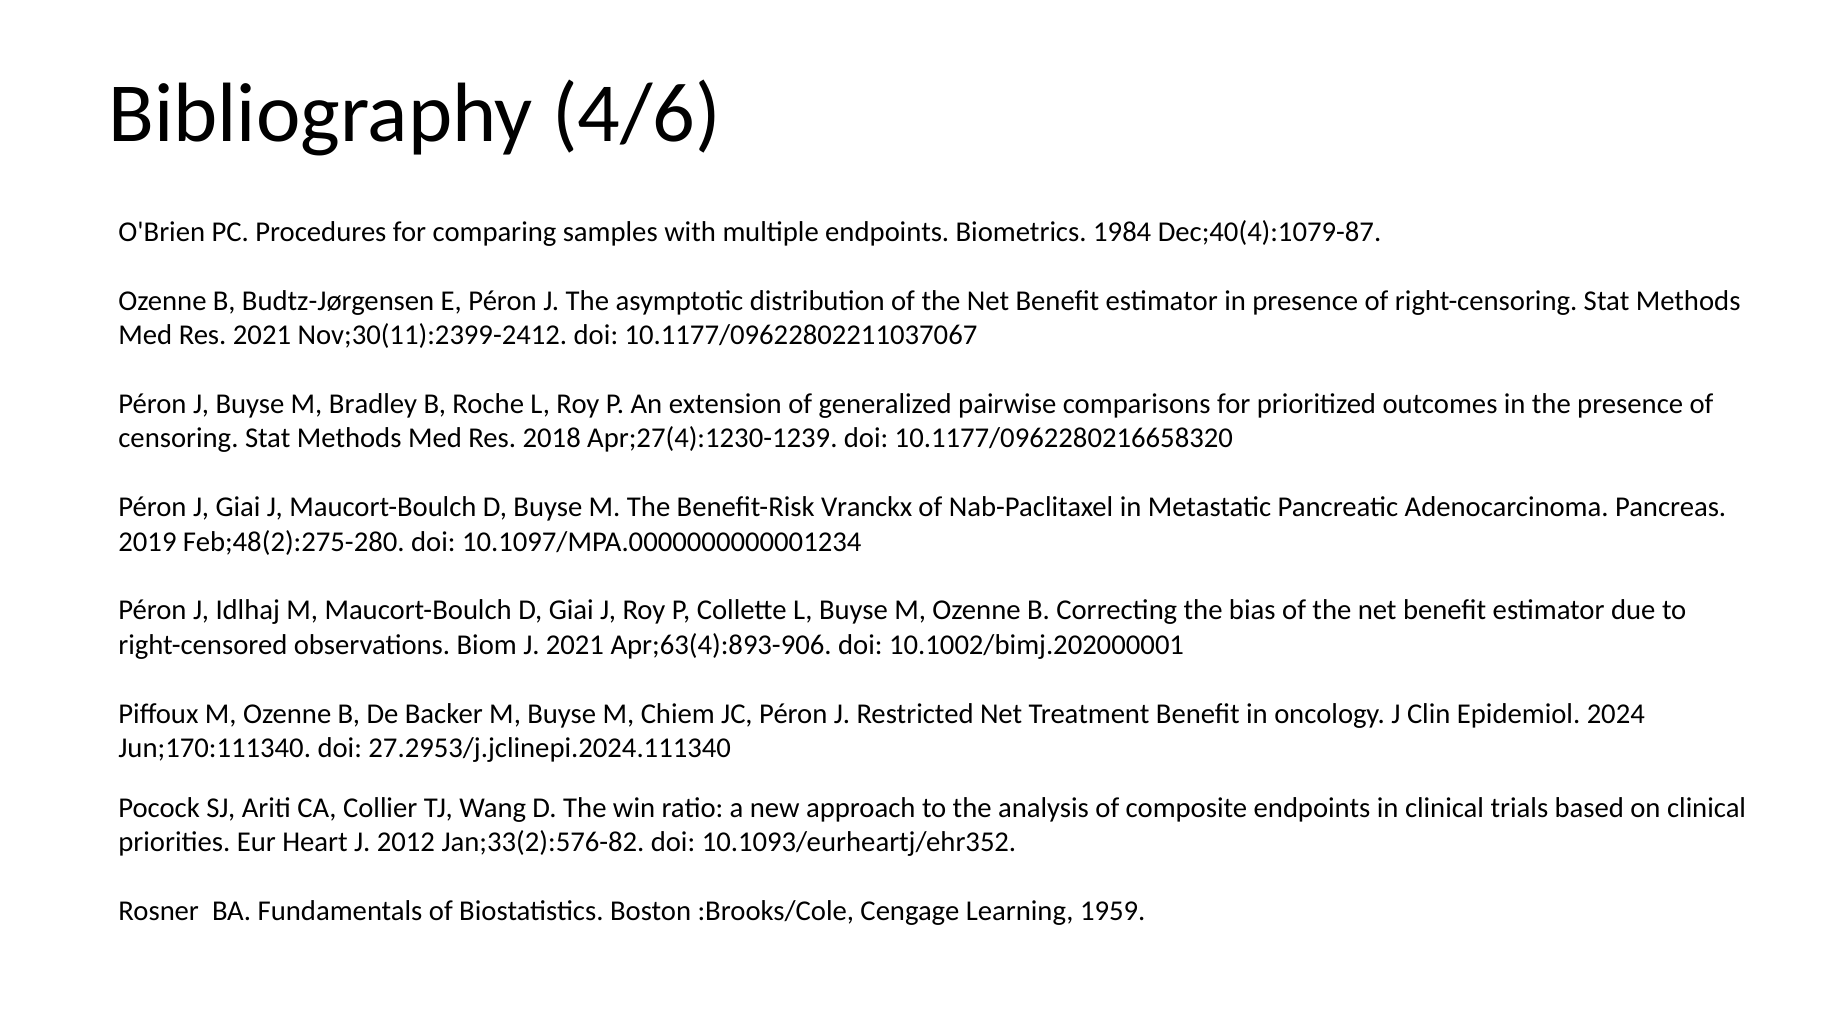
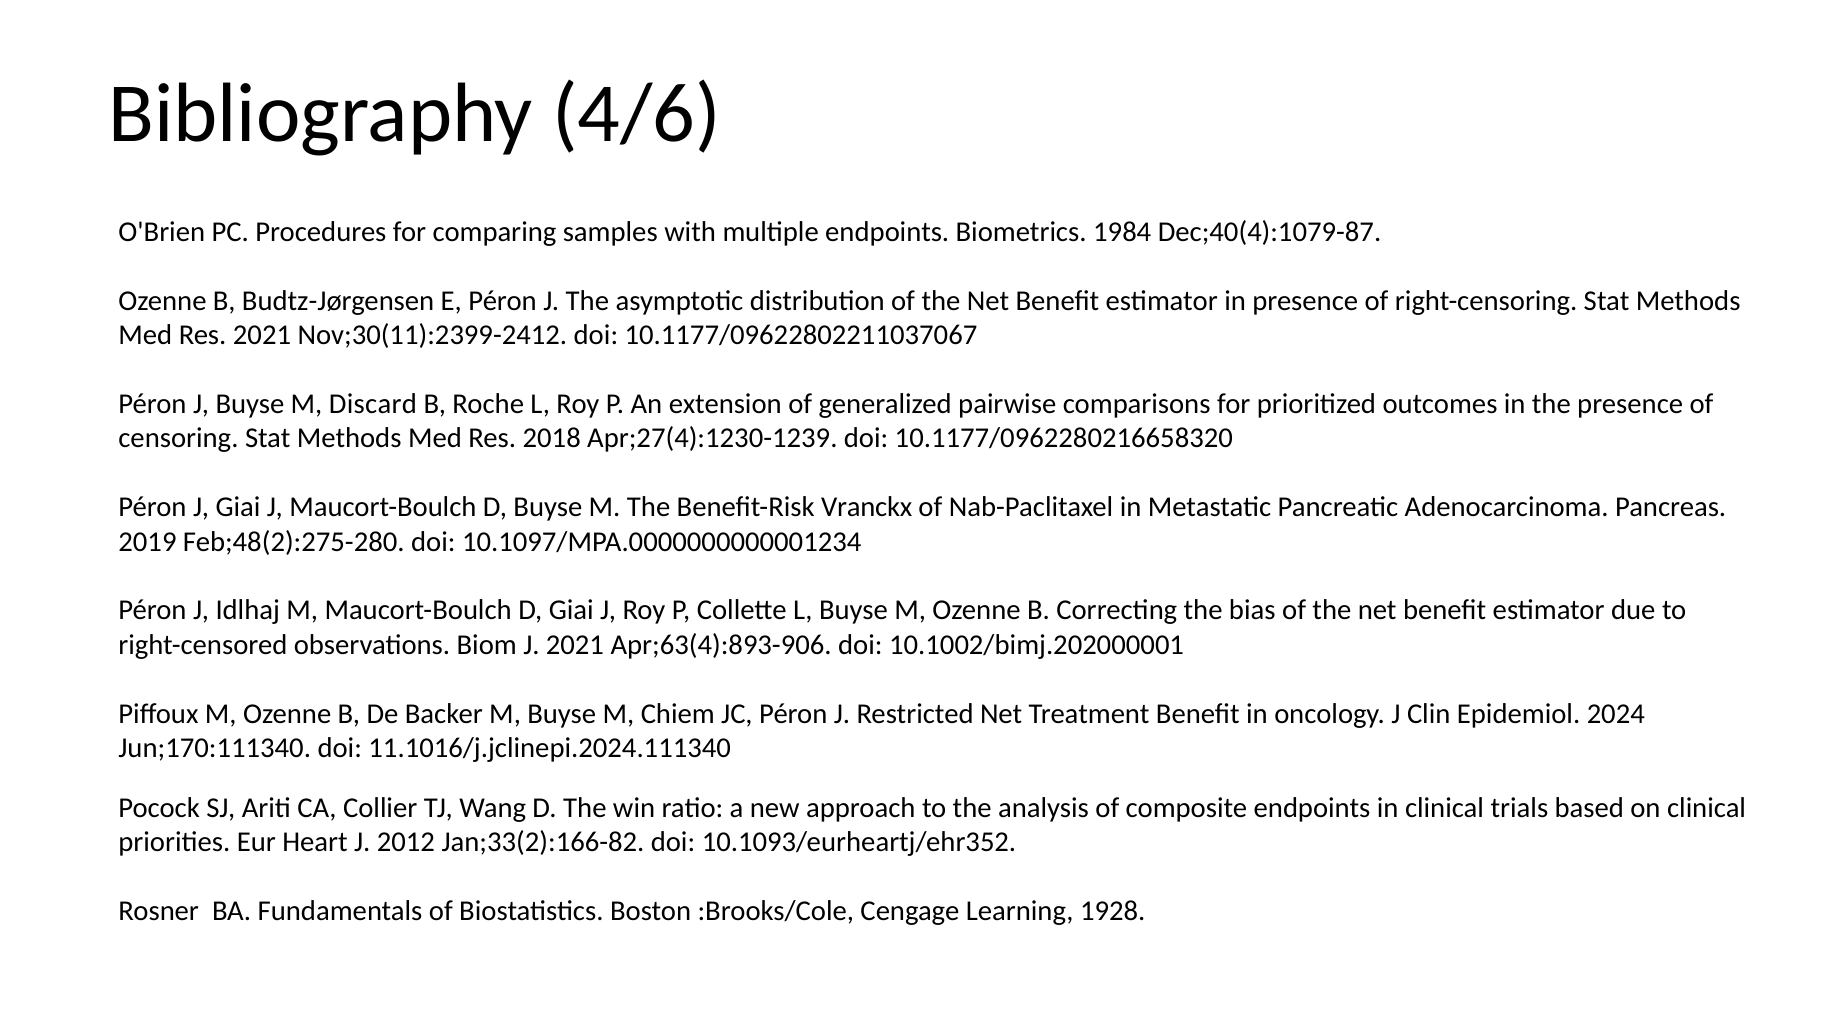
Bradley: Bradley -> Discard (373, 404)
27.2953/j.jclinepi.2024.111340: 27.2953/j.jclinepi.2024.111340 -> 11.1016/j.jclinepi.2024.111340 (550, 748)
Jan;33(2):576-82: Jan;33(2):576-82 -> Jan;33(2):166-82 (543, 843)
1959: 1959 -> 1928 (1113, 911)
